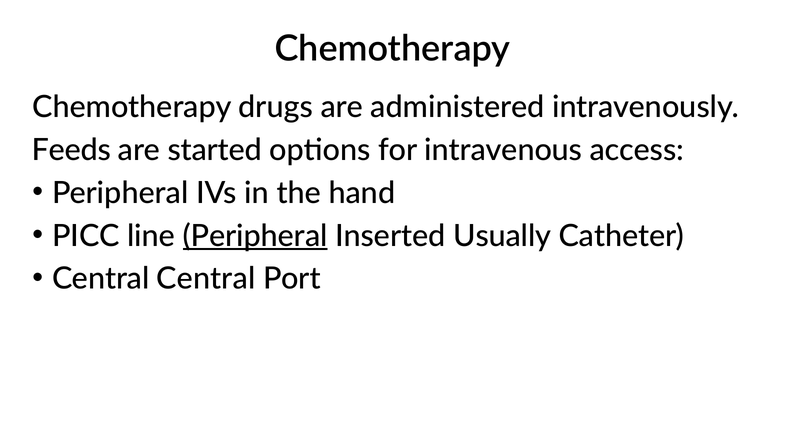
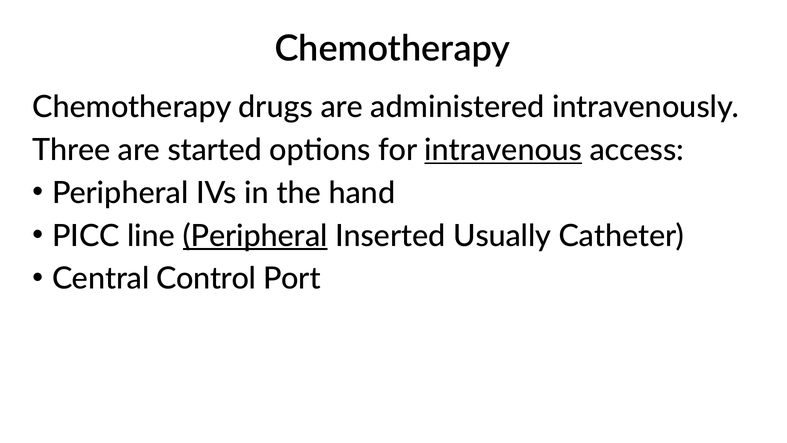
Feeds: Feeds -> Three (71, 150)
intravenous underline: none -> present (503, 150)
Central Central: Central -> Control (206, 279)
